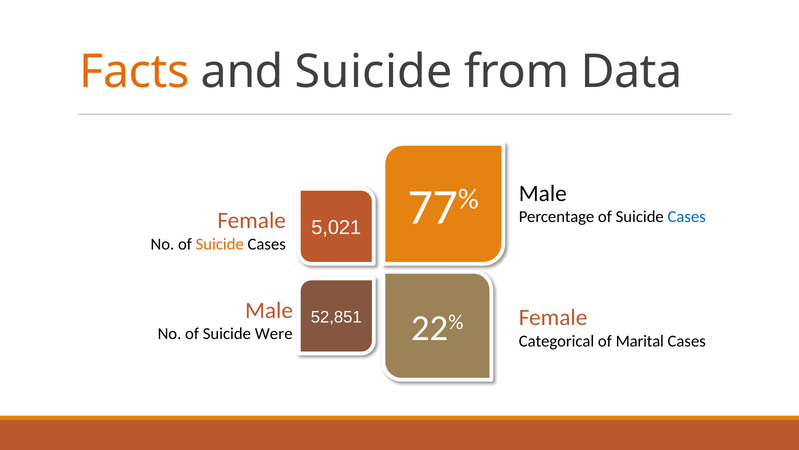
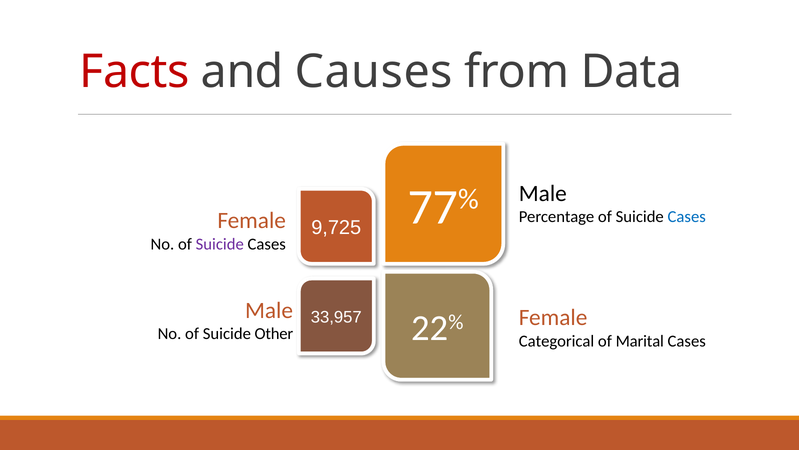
Facts colour: orange -> red (134, 72)
and Suicide: Suicide -> Causes (374, 72)
5,021: 5,021 -> 9,725 (336, 227)
Suicide colour: orange -> purple (220, 244)
52,851: 52,851 -> 33,957 (336, 317)
Were: Were -> Other (274, 333)
